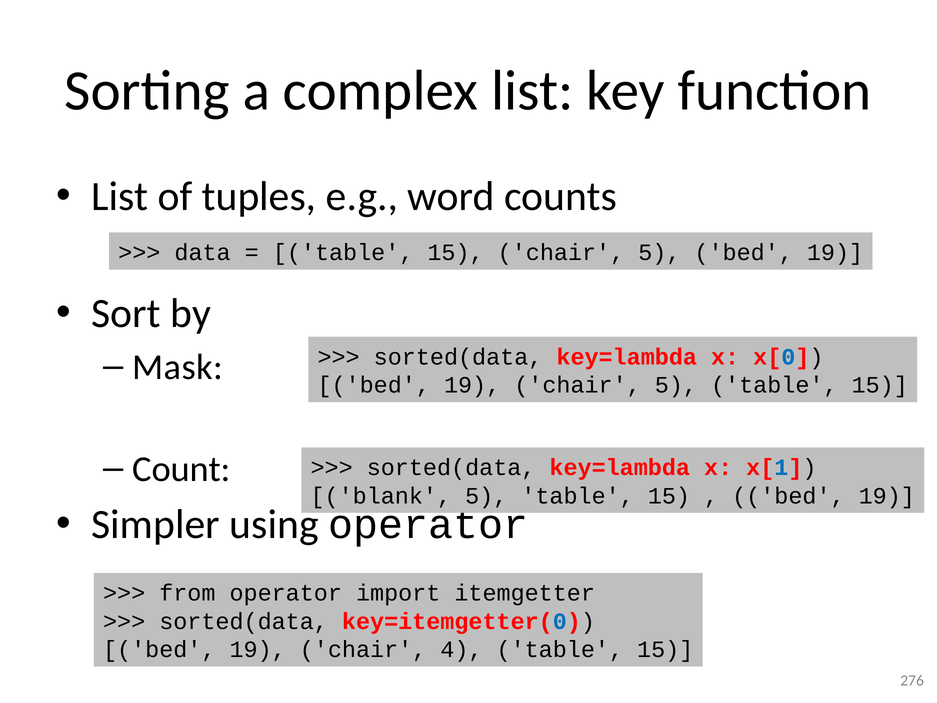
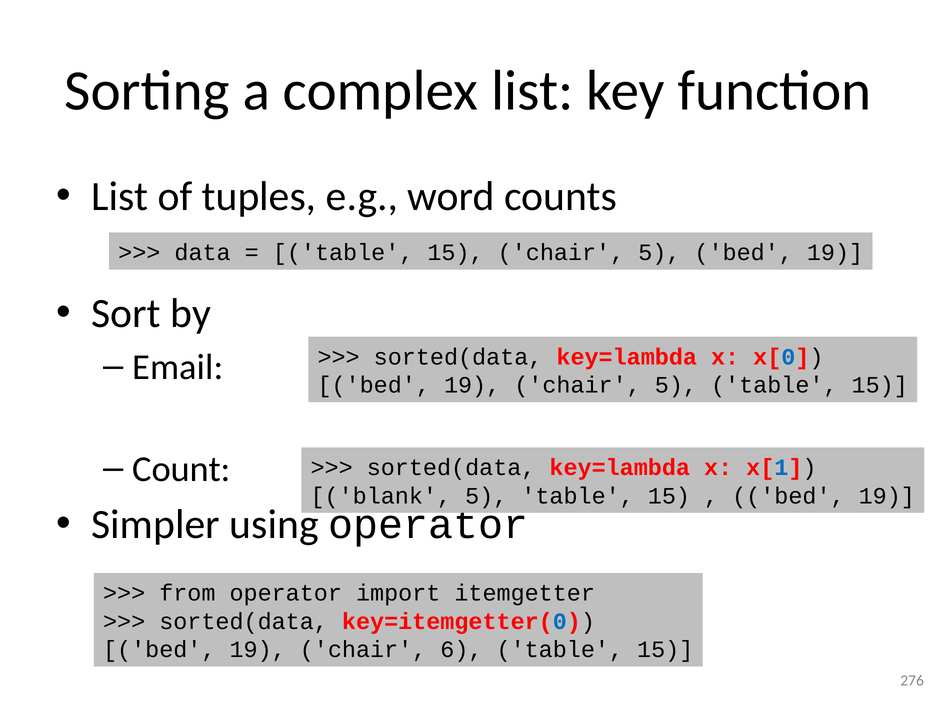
Mask: Mask -> Email (178, 367)
4: 4 -> 6 (461, 649)
